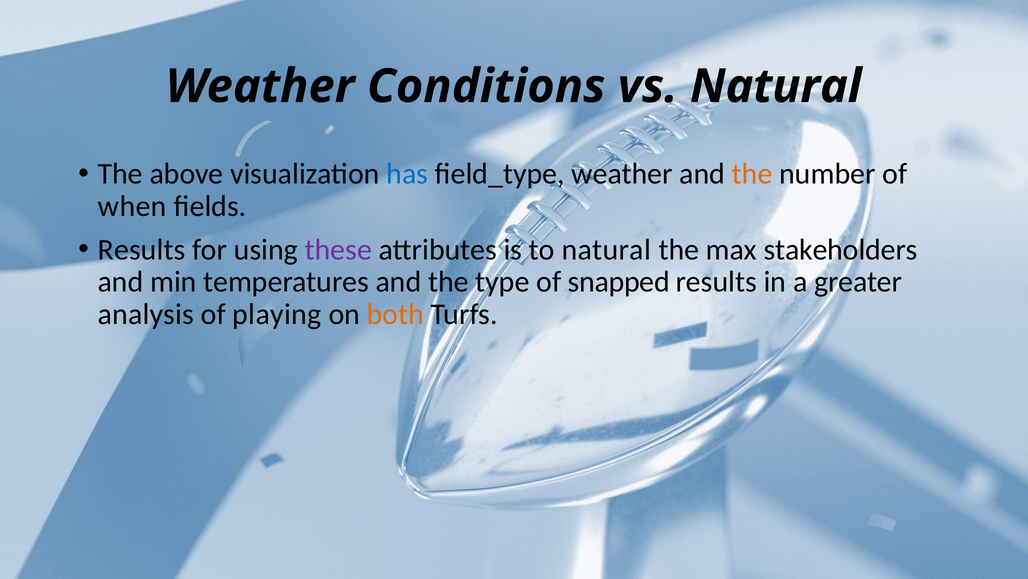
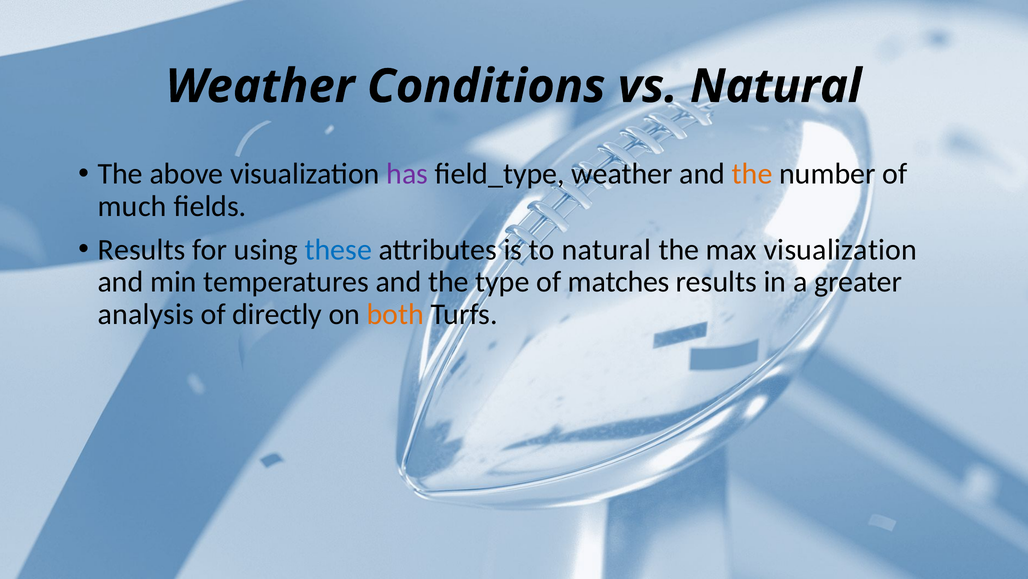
has colour: blue -> purple (407, 174)
when: when -> much (132, 206)
these colour: purple -> blue (338, 249)
max stakeholders: stakeholders -> visualization (840, 249)
snapped: snapped -> matches (619, 282)
playing: playing -> directly (277, 314)
